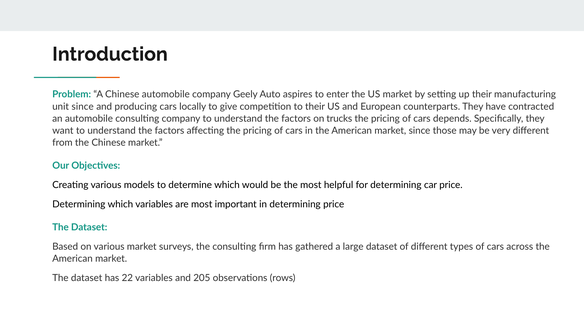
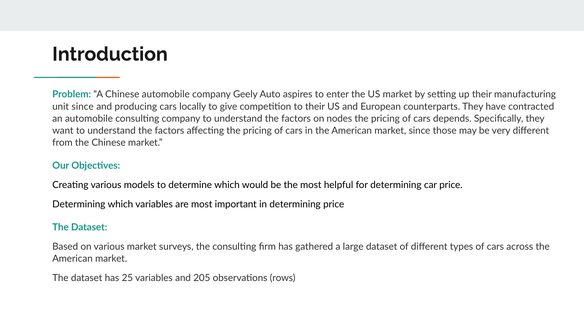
trucks: trucks -> nodes (339, 119)
22: 22 -> 25 (127, 278)
